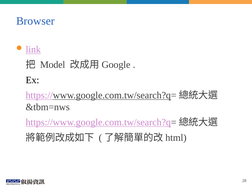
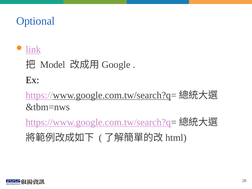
Browser: Browser -> Optional (36, 21)
